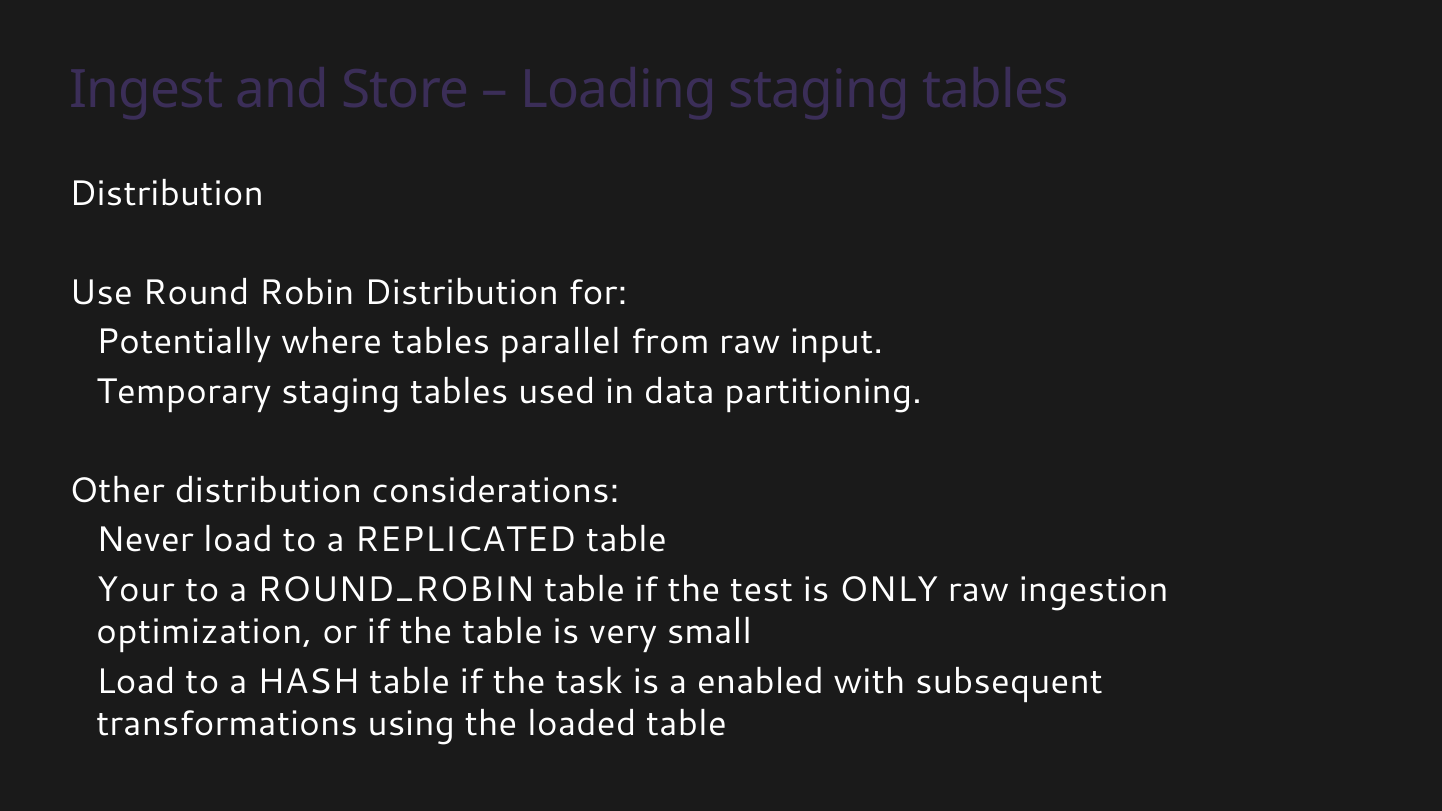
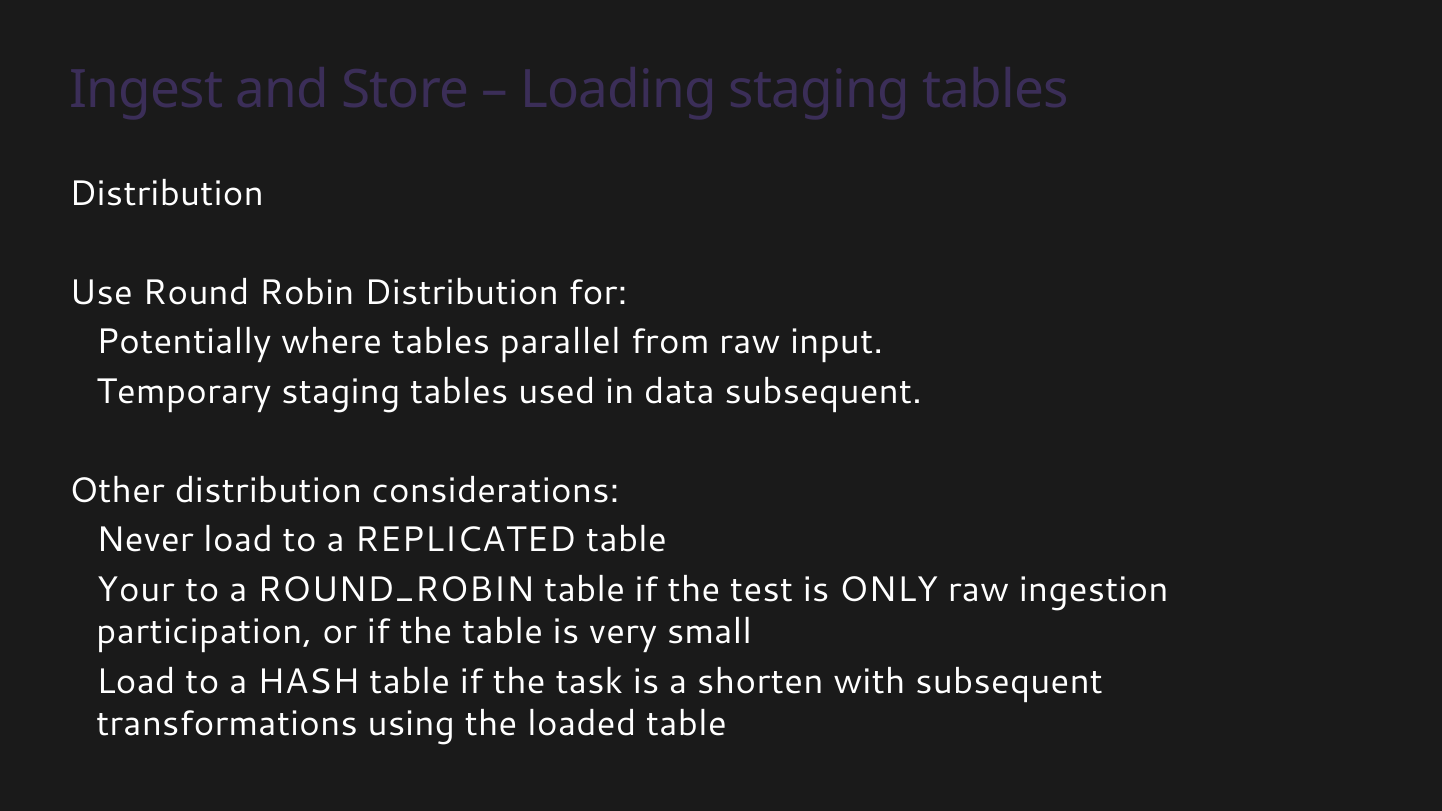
data partitioning: partitioning -> subsequent (823, 392)
optimization: optimization -> participation (204, 632)
enabled: enabled -> shorten (760, 682)
